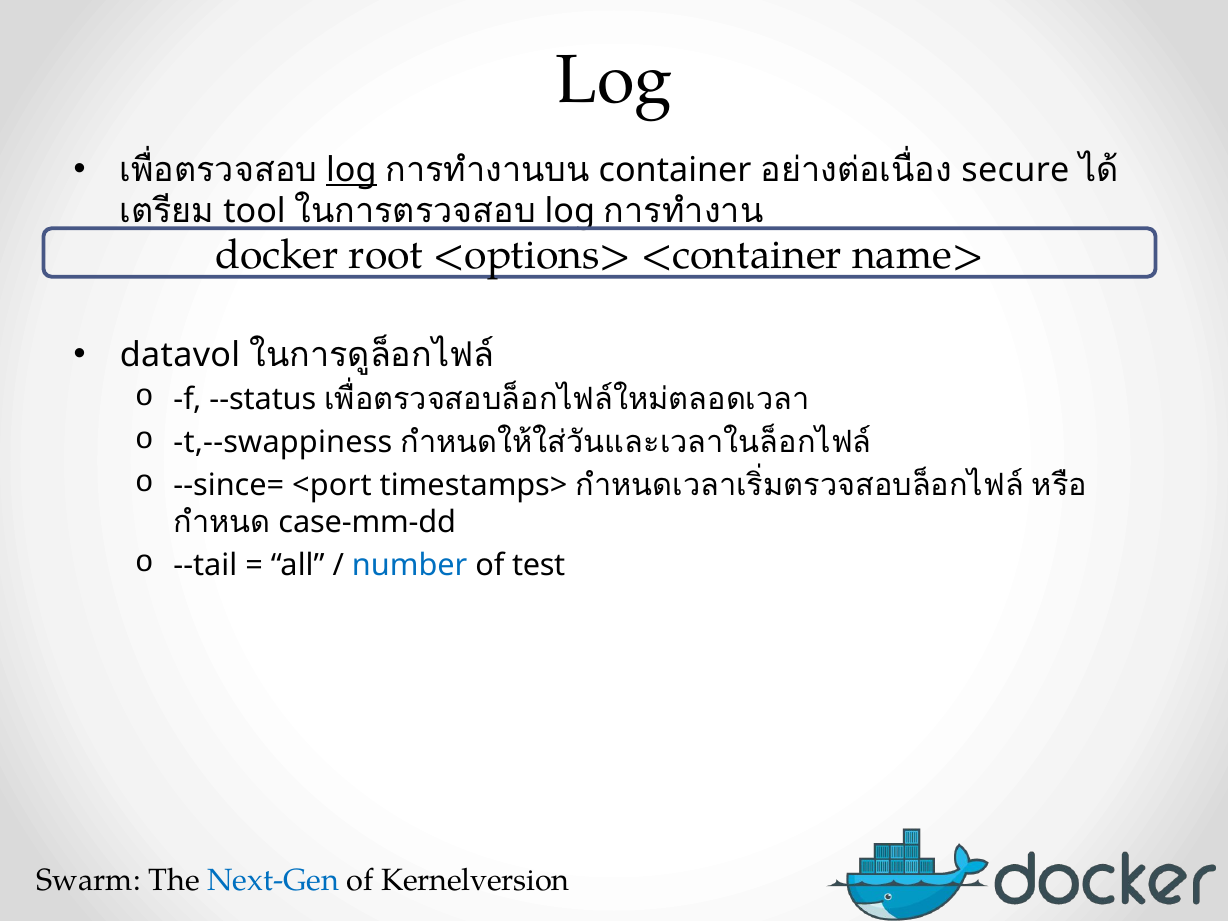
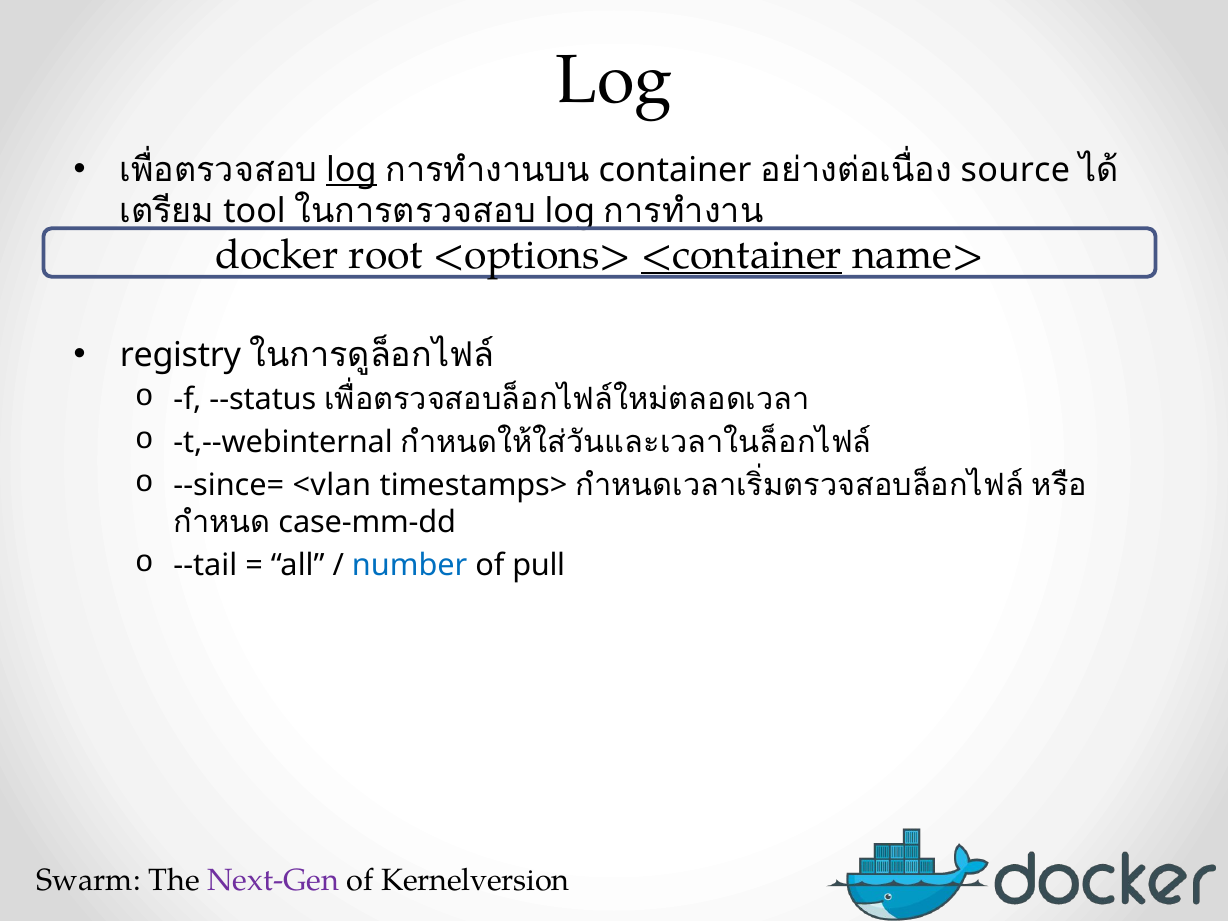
secure: secure -> source (1015, 170)
<container underline: none -> present (741, 255)
datavol: datavol -> registry (180, 355)
t,--swappiness: t,--swappiness -> t,--webinternal (283, 443)
<port: <port -> <vlan (332, 486)
test: test -> pull (539, 565)
Next-Gen colour: blue -> purple (273, 880)
